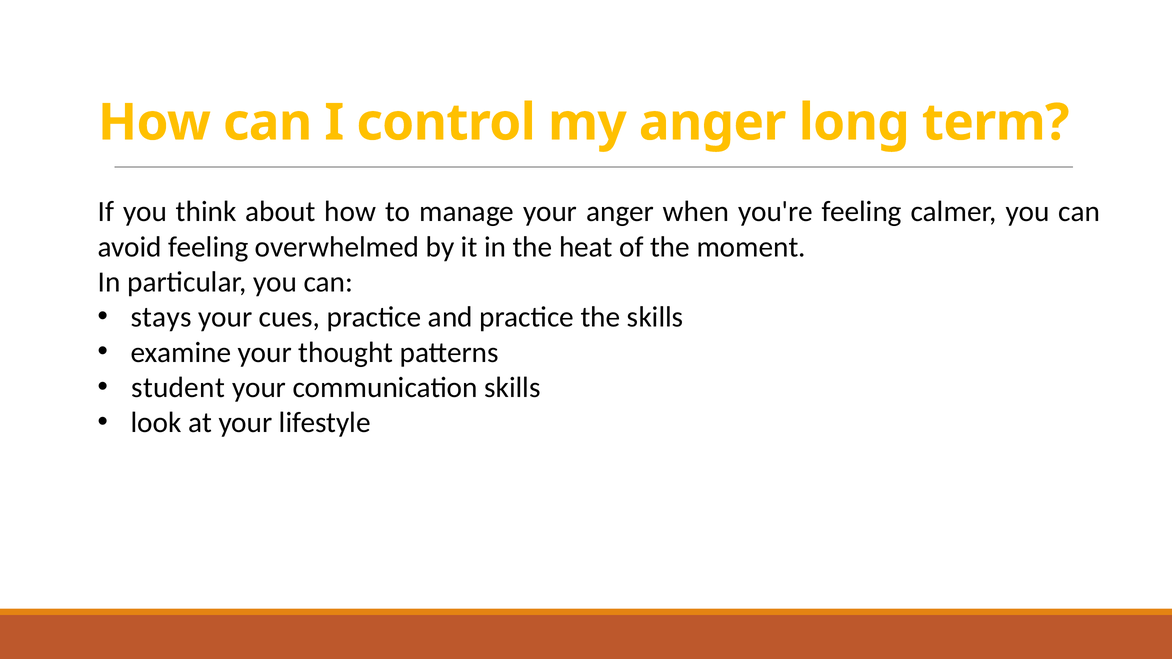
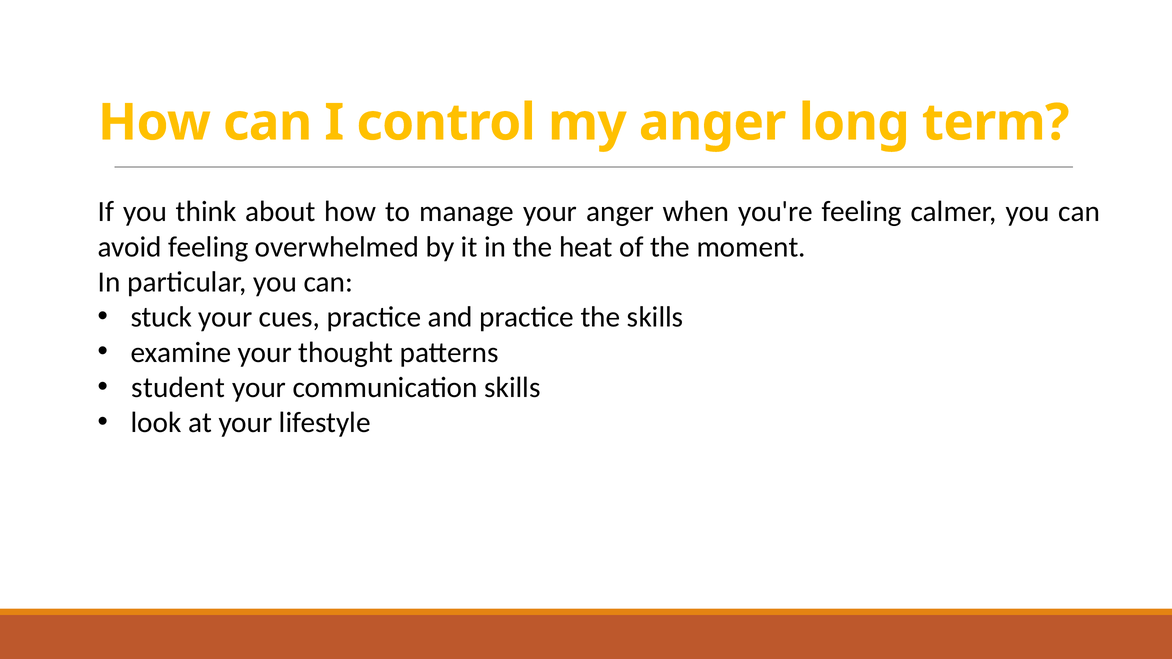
stays: stays -> stuck (161, 317)
